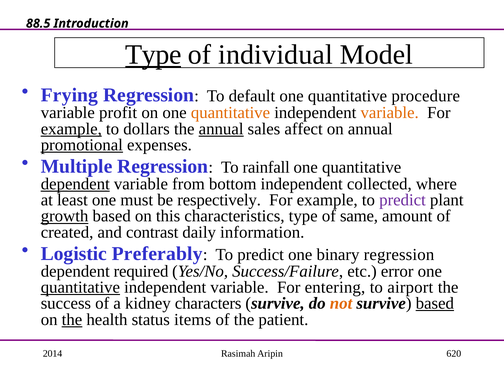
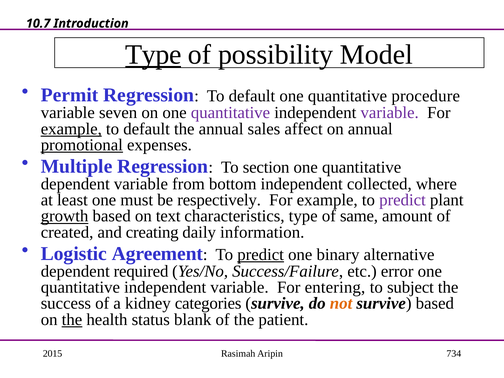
88.5: 88.5 -> 10.7 (38, 24)
individual: individual -> possibility (276, 55)
Frying: Frying -> Permit (70, 95)
profit: profit -> seven (118, 113)
quantitative colour: orange -> purple (230, 113)
variable colour: orange -> purple (390, 113)
dollars: dollars -> default (147, 129)
annual underline: present -> none (221, 129)
rainfall: rainfall -> section (266, 167)
dependent underline: present -> none (75, 184)
this: this -> text (168, 216)
contrast: contrast -> creating (152, 232)
Preferably: Preferably -> Agreement (157, 254)
predict underline: none -> present (261, 254)
binary regression: regression -> alternative (399, 254)
quantitative underline: present -> none (80, 287)
airport: airport -> subject (410, 287)
characters: characters -> categories (208, 303)
based underline: present -> none (435, 303)
items: items -> blank (193, 320)
2014: 2014 -> 2015 (53, 353)
620: 620 -> 734 (454, 353)
